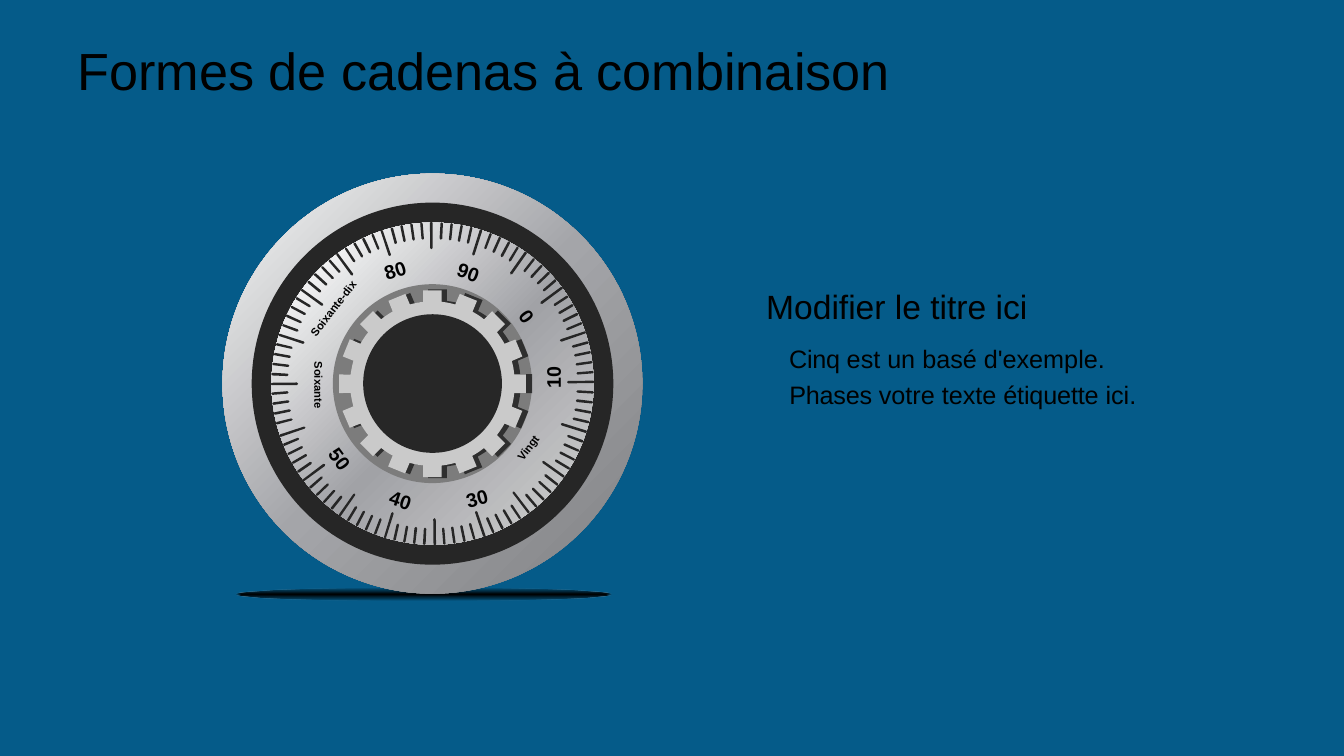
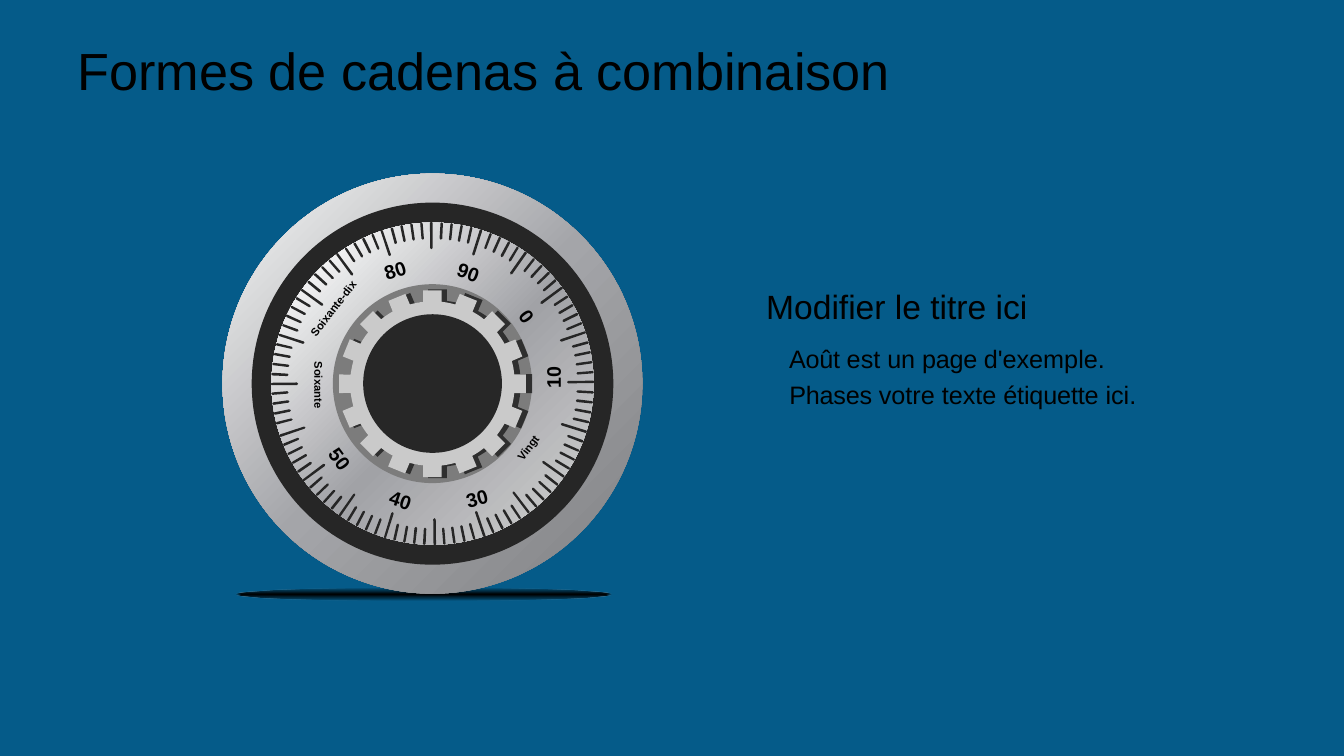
Cinq: Cinq -> Août (815, 361)
basé: basé -> page (950, 361)
